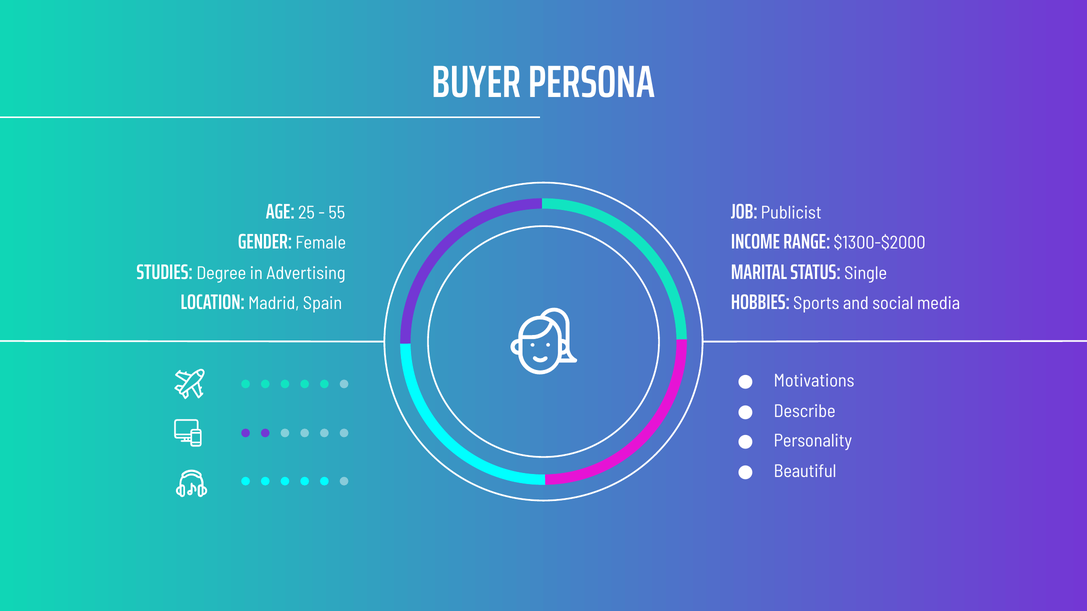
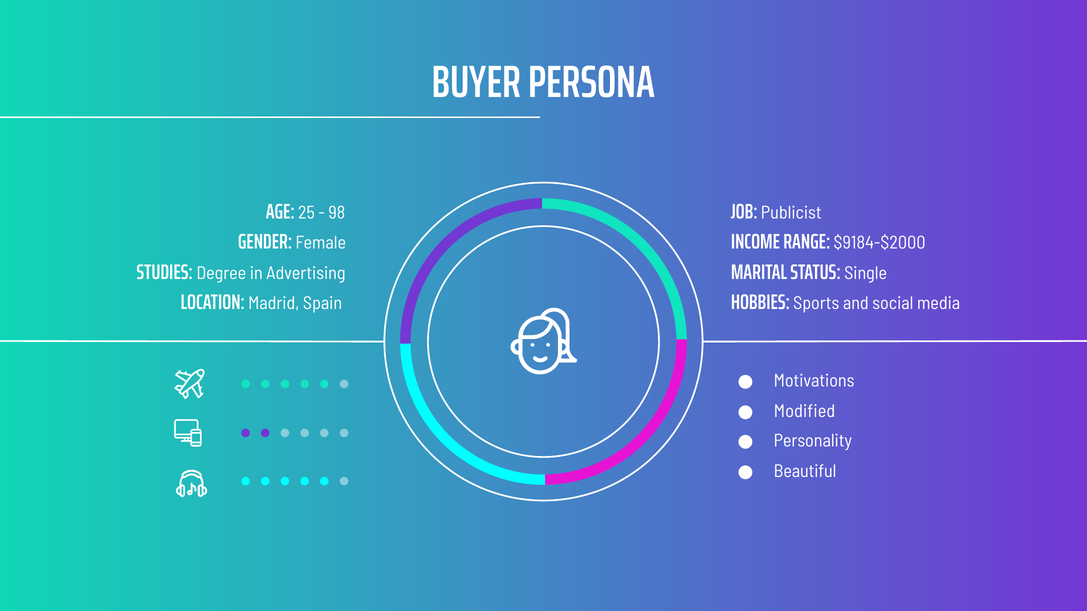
55: 55 -> 98 (337, 213)
$1300-$2000: $1300-$2000 -> $9184-$2000 (880, 243)
Describe: Describe -> Modified (805, 412)
